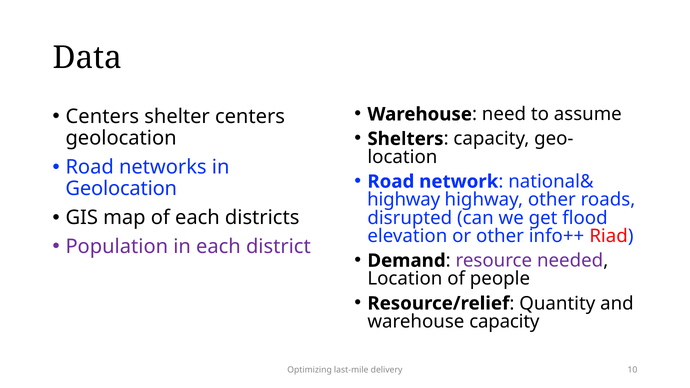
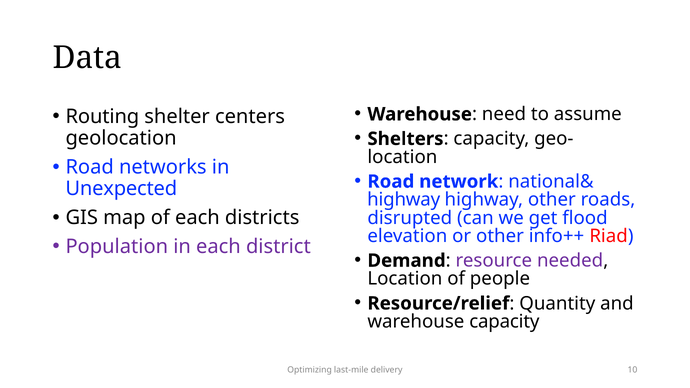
Centers: Centers -> Routing (102, 117)
Geolocation: Geolocation -> Unexpected (121, 189)
